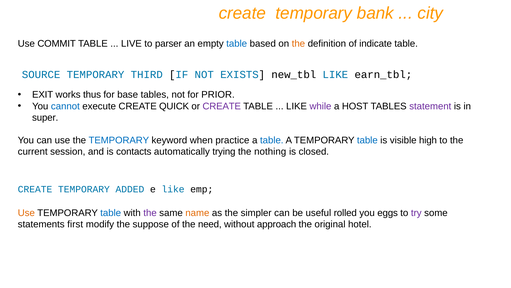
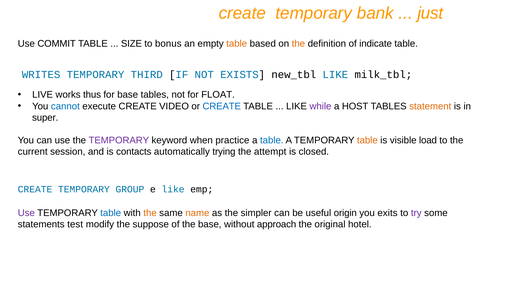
city: city -> just (430, 13)
LIVE: LIVE -> SIZE (131, 43)
parser: parser -> bonus (168, 43)
table colour: blue -> orange (237, 43)
SOURCE: SOURCE -> WRITES (41, 75)
earn_tbl: earn_tbl -> milk_tbl (383, 75)
EXIT: EXIT -> LIVE (43, 95)
PRIOR: PRIOR -> FLOAT (218, 95)
QUICK: QUICK -> VIDEO (174, 106)
CREATE colour: purple -> blue (222, 106)
statement colour: purple -> orange (430, 106)
TEMPORARY colour: blue -> purple (119, 140)
table colour: blue -> orange (367, 140)
high: high -> load (428, 140)
nothing: nothing -> attempt (270, 152)
ADDED: ADDED -> GROUP (130, 189)
Use colour: orange -> purple (26, 212)
the colour: purple -> orange (150, 212)
rolled: rolled -> origin (345, 212)
eggs: eggs -> exits (388, 212)
first: first -> test (75, 224)
the need: need -> base (210, 224)
